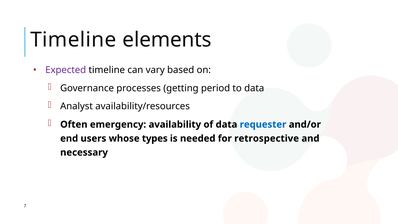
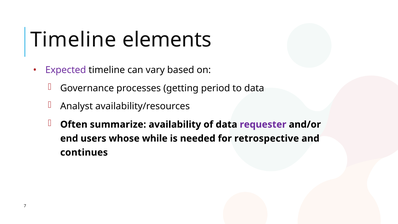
emergency: emergency -> summarize (118, 124)
requester colour: blue -> purple (263, 124)
types: types -> while (155, 138)
necessary: necessary -> continues (84, 152)
